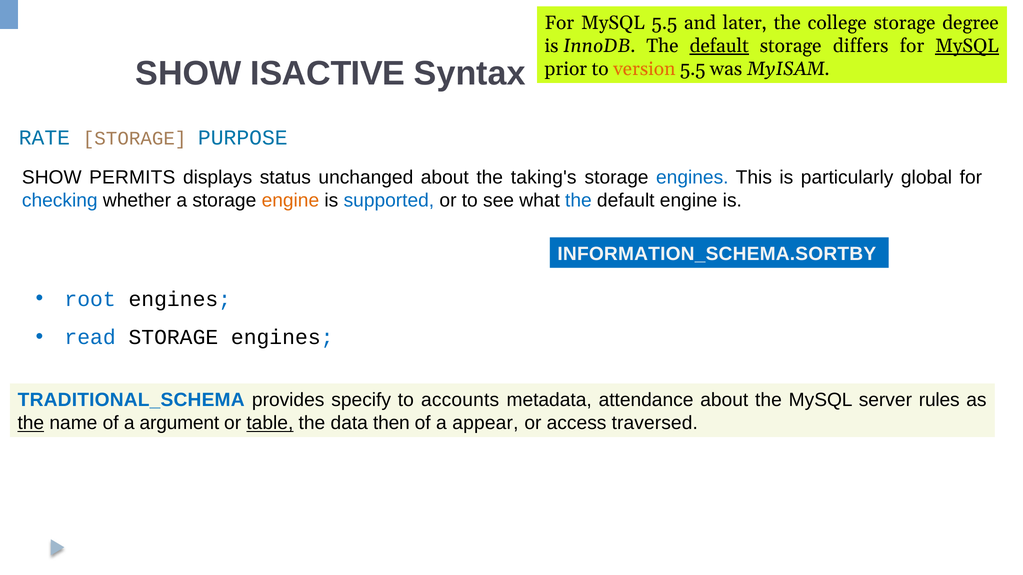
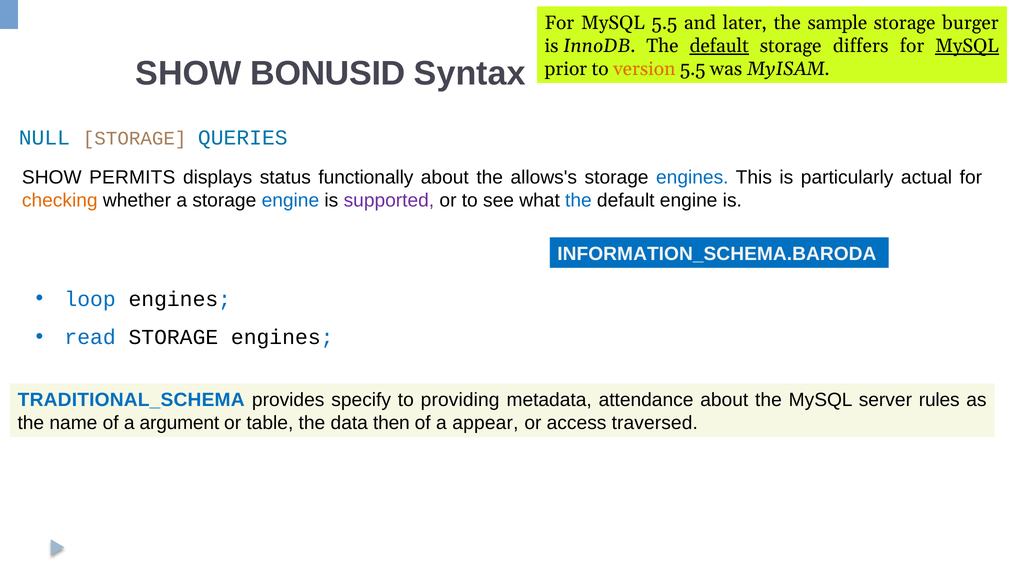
college: college -> sample (837, 23)
degree: degree -> burger (970, 23)
ISACTIVE: ISACTIVE -> BONUSID (328, 74)
RATE: RATE -> NULL (44, 138)
PURPOSE: PURPOSE -> QUERIES (243, 138)
unchanged: unchanged -> functionally (366, 178)
taking's: taking's -> allows's (544, 178)
global: global -> actual (927, 178)
checking colour: blue -> orange (60, 201)
engine colour: orange -> blue (290, 201)
supported colour: blue -> purple (389, 201)
INFORMATION_SCHEMA.SORTBY: INFORMATION_SCHEMA.SORTBY -> INFORMATION_SCHEMA.BARODA (717, 254)
root: root -> loop (90, 299)
accounts: accounts -> providing (460, 400)
the underline: present -> none (31, 423)
table underline: present -> none (270, 423)
